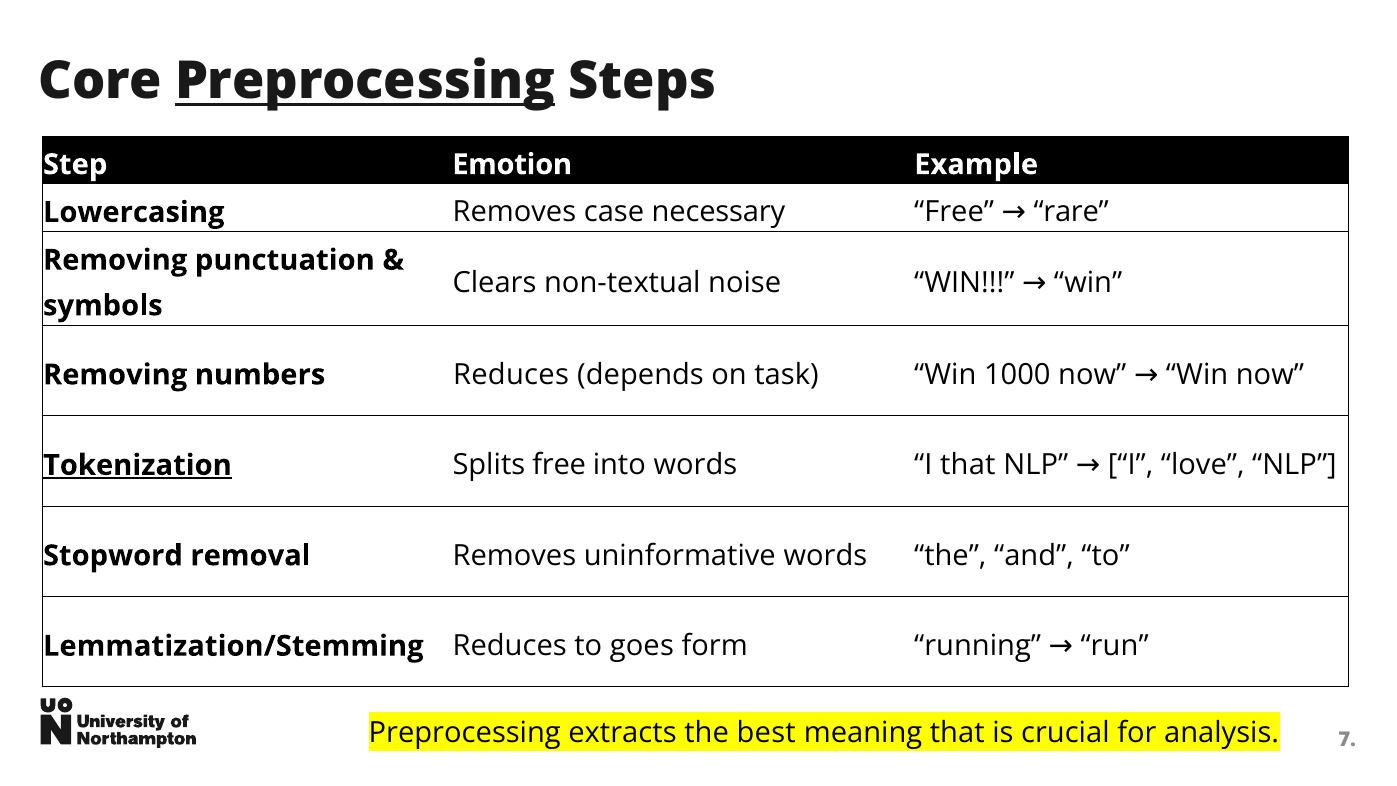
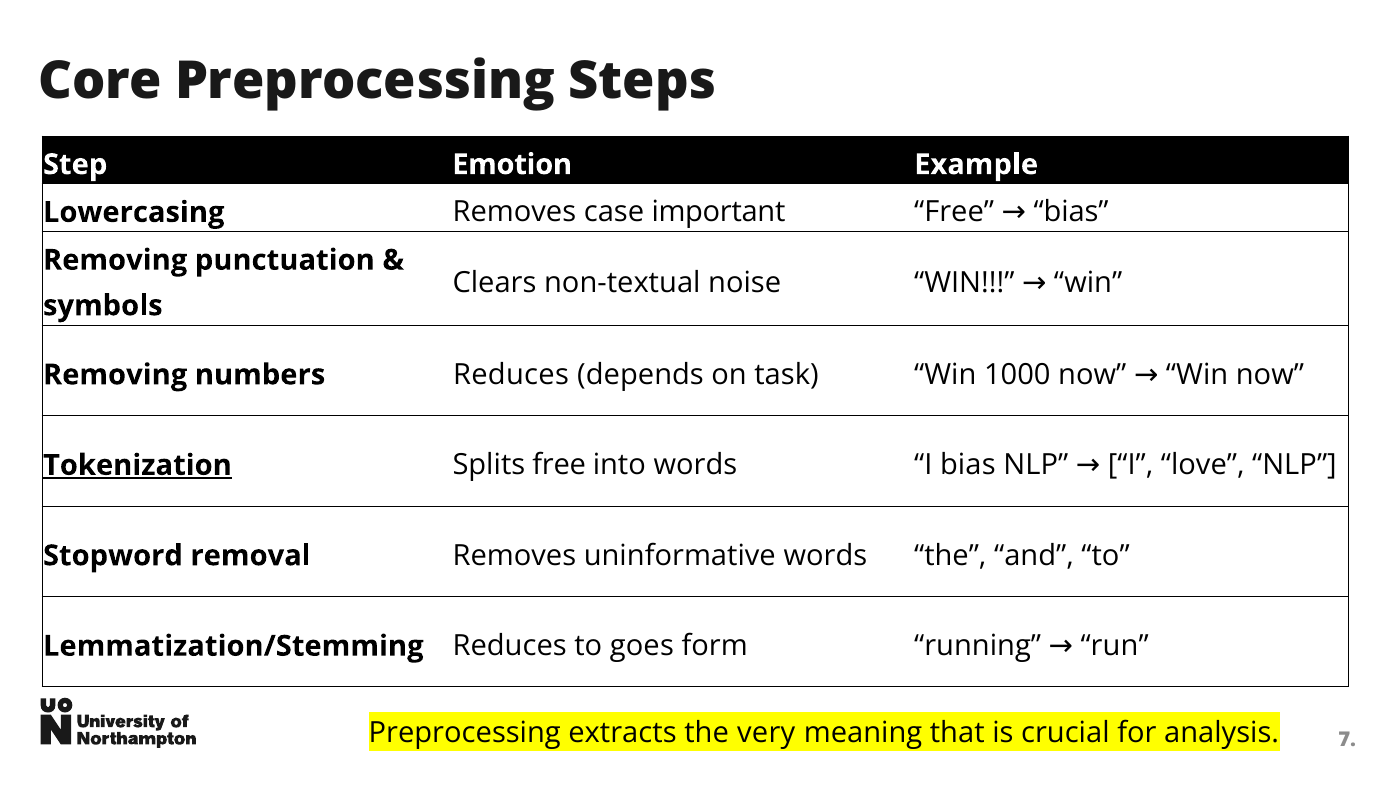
Preprocessing underline: present -> none (365, 82)
necessary: necessary -> important (718, 212)
Free rare: rare -> bias (1071, 212)
I that: that -> bias (968, 465)
best: best -> very (766, 733)
